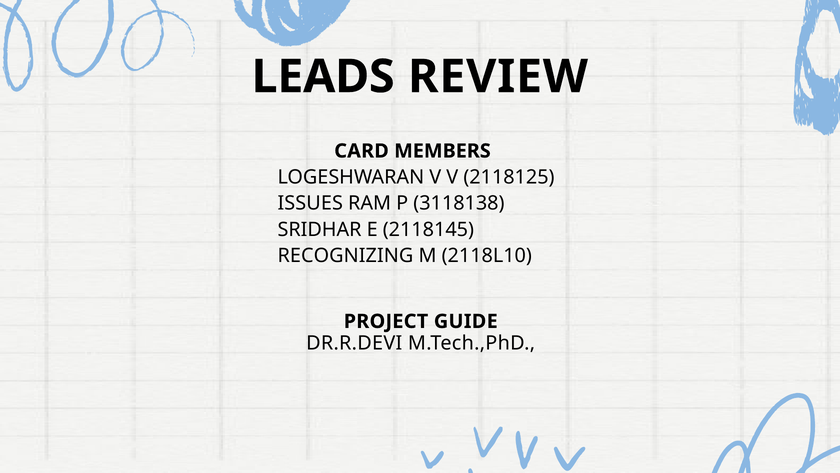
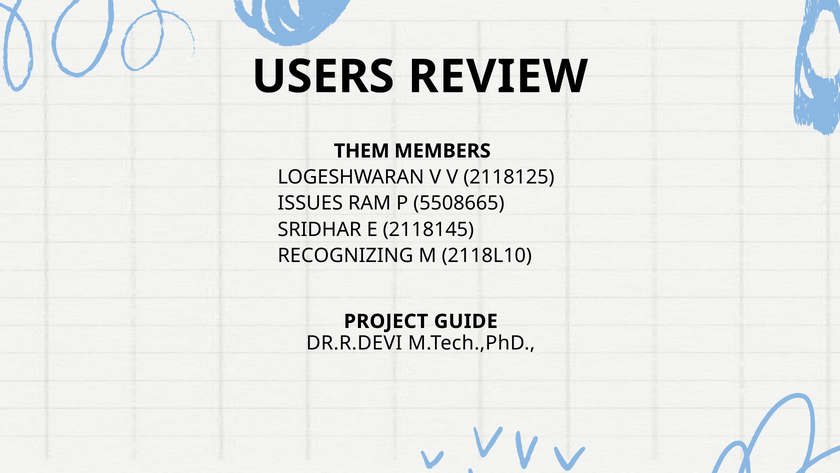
LEADS: LEADS -> USERS (323, 77)
CARD: CARD -> THEM (362, 151)
3118138: 3118138 -> 5508665 (459, 203)
